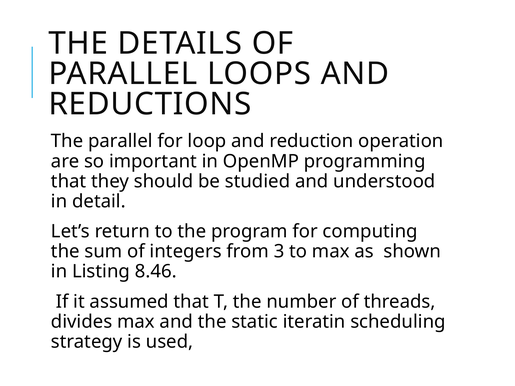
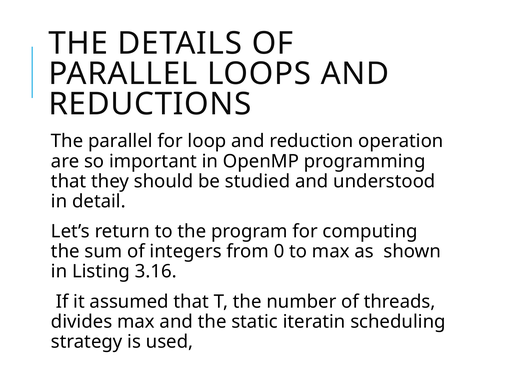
3: 3 -> 0 (279, 252)
8.46: 8.46 -> 3.16 (156, 272)
